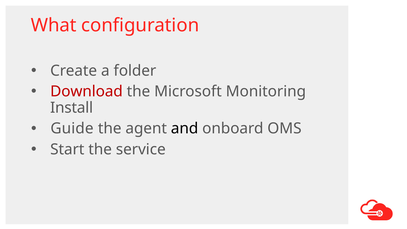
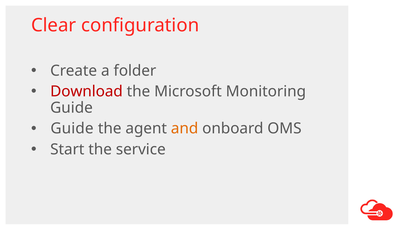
What: What -> Clear (54, 25)
Install: Install -> Guide (71, 108)
and colour: black -> orange (185, 129)
